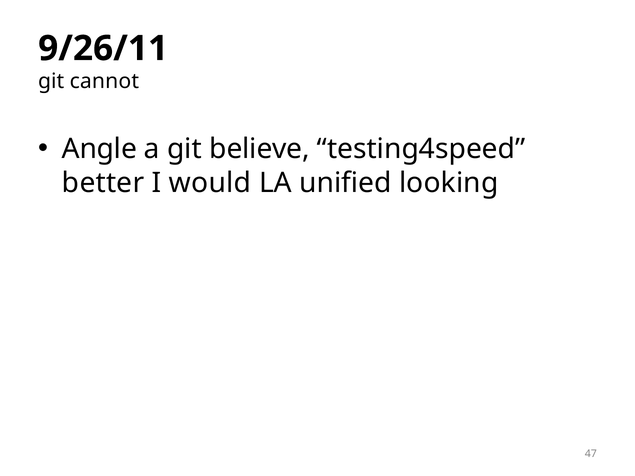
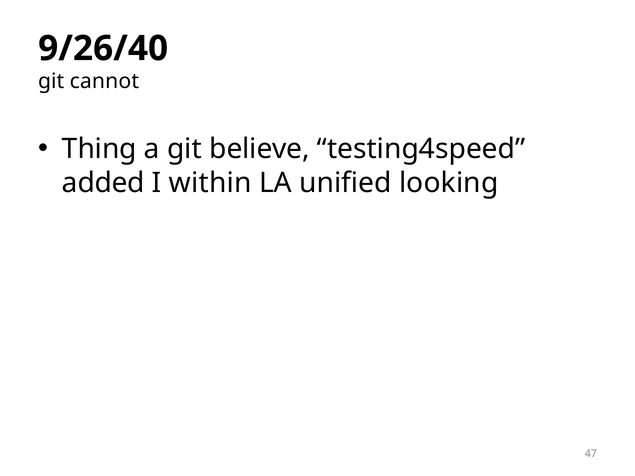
9/26/11: 9/26/11 -> 9/26/40 (103, 49)
Angle: Angle -> Thing (99, 149)
better: better -> added (103, 183)
would: would -> within (210, 183)
